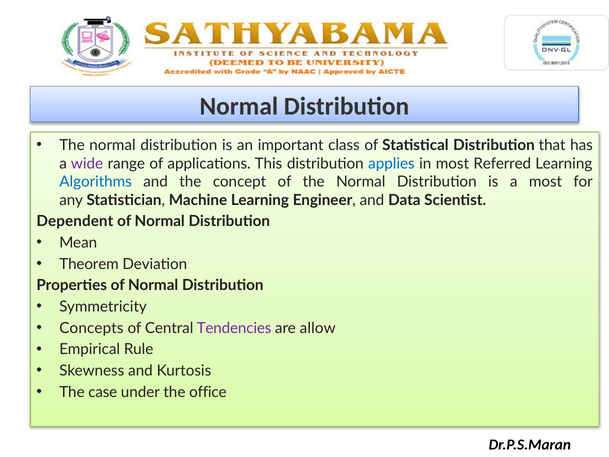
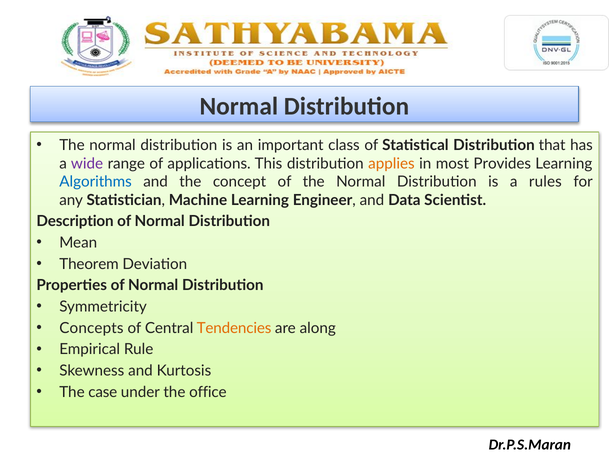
applies colour: blue -> orange (391, 163)
Referred: Referred -> Provides (502, 163)
a most: most -> rules (545, 182)
Dependent: Dependent -> Description (75, 221)
Tendencies colour: purple -> orange (234, 328)
allow: allow -> along (318, 328)
